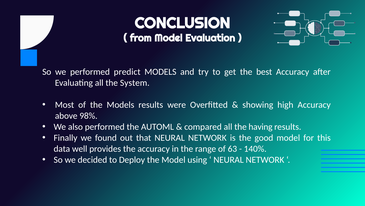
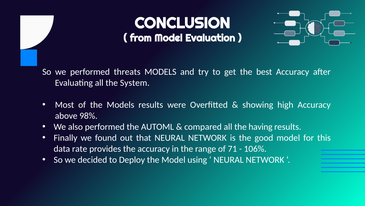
predict: predict -> threats (127, 72)
well: well -> rate (80, 148)
63: 63 -> 71 (232, 148)
140%: 140% -> 106% (255, 148)
